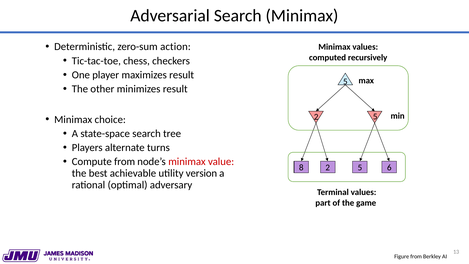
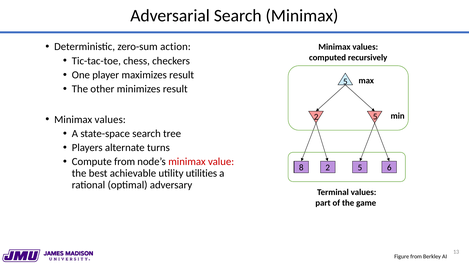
choice: choice -> values (110, 119)
version: version -> utilities (201, 173)
